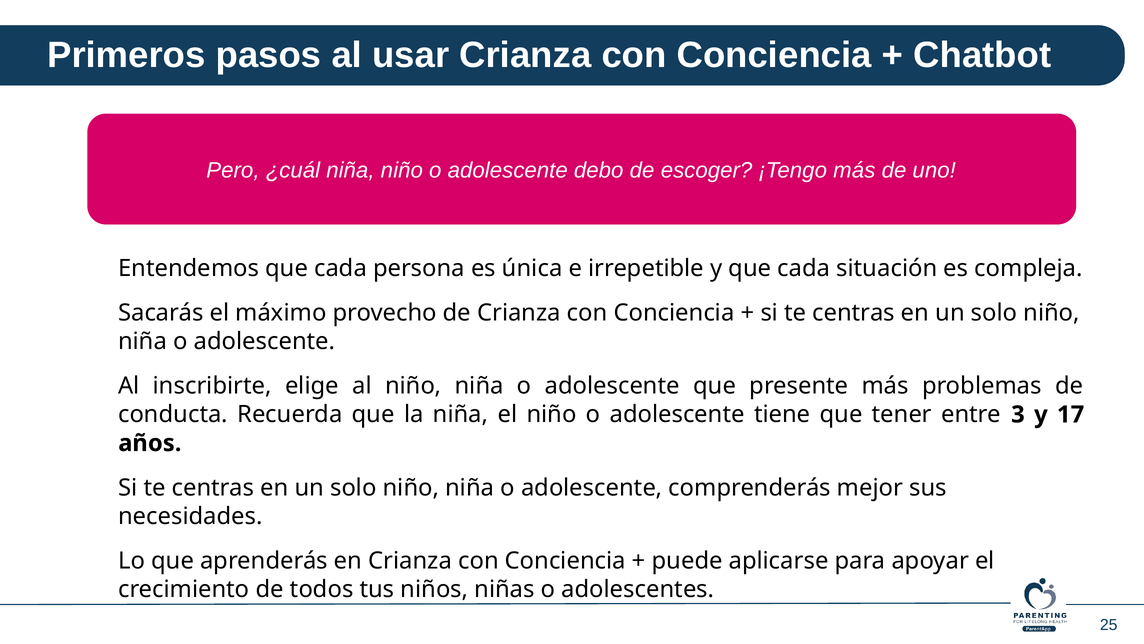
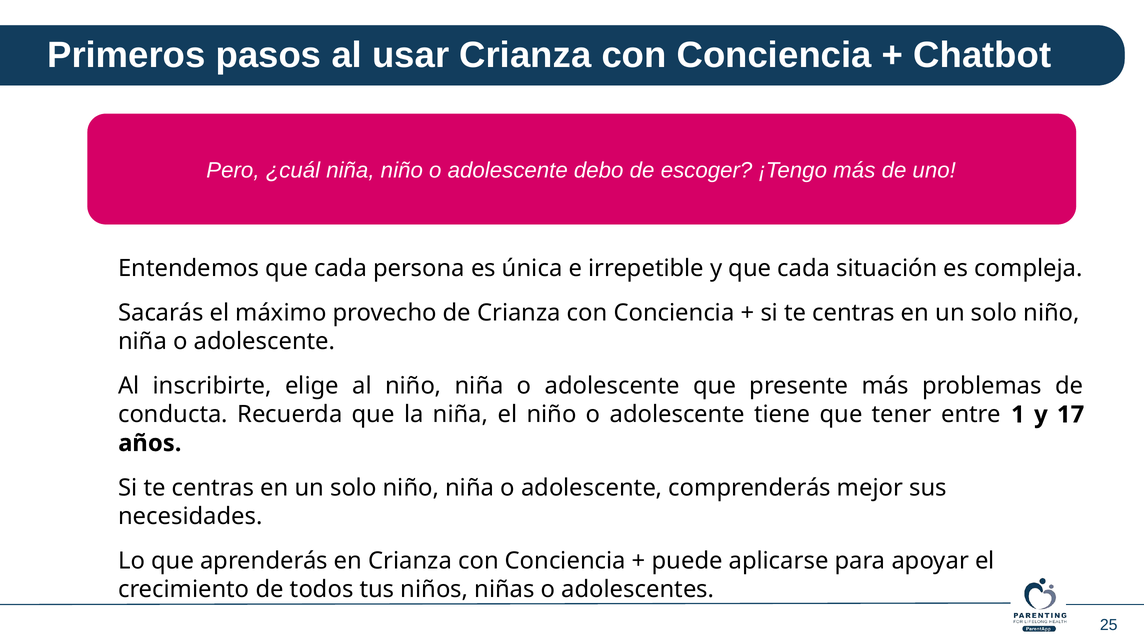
3: 3 -> 1 (1018, 414)
